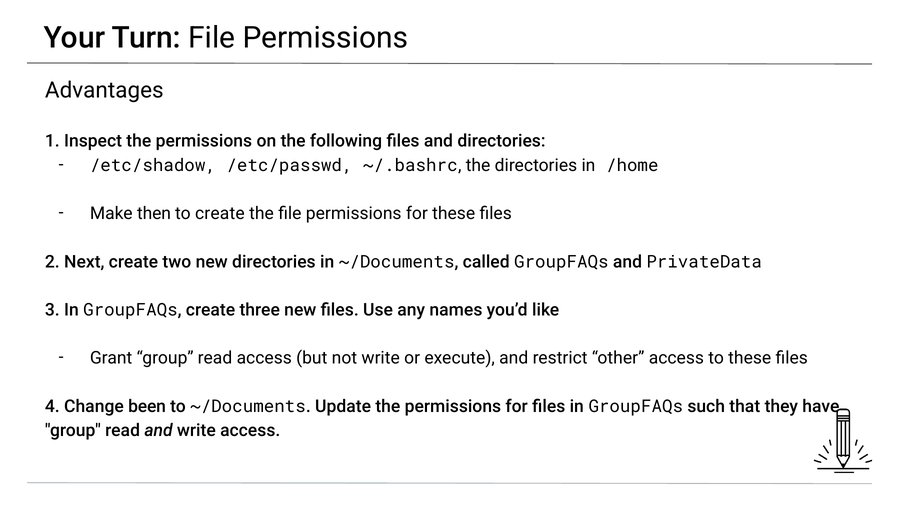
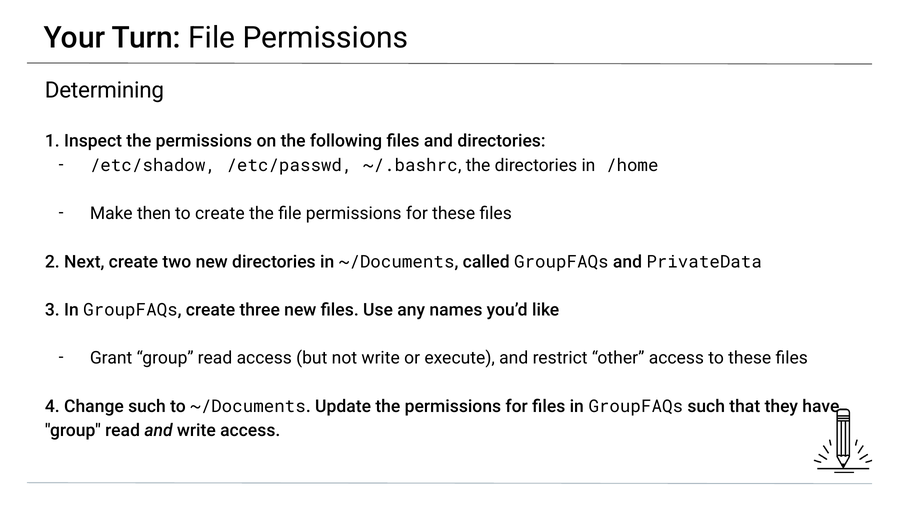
Advantages: Advantages -> Determining (104, 91)
Change been: been -> such (147, 406)
